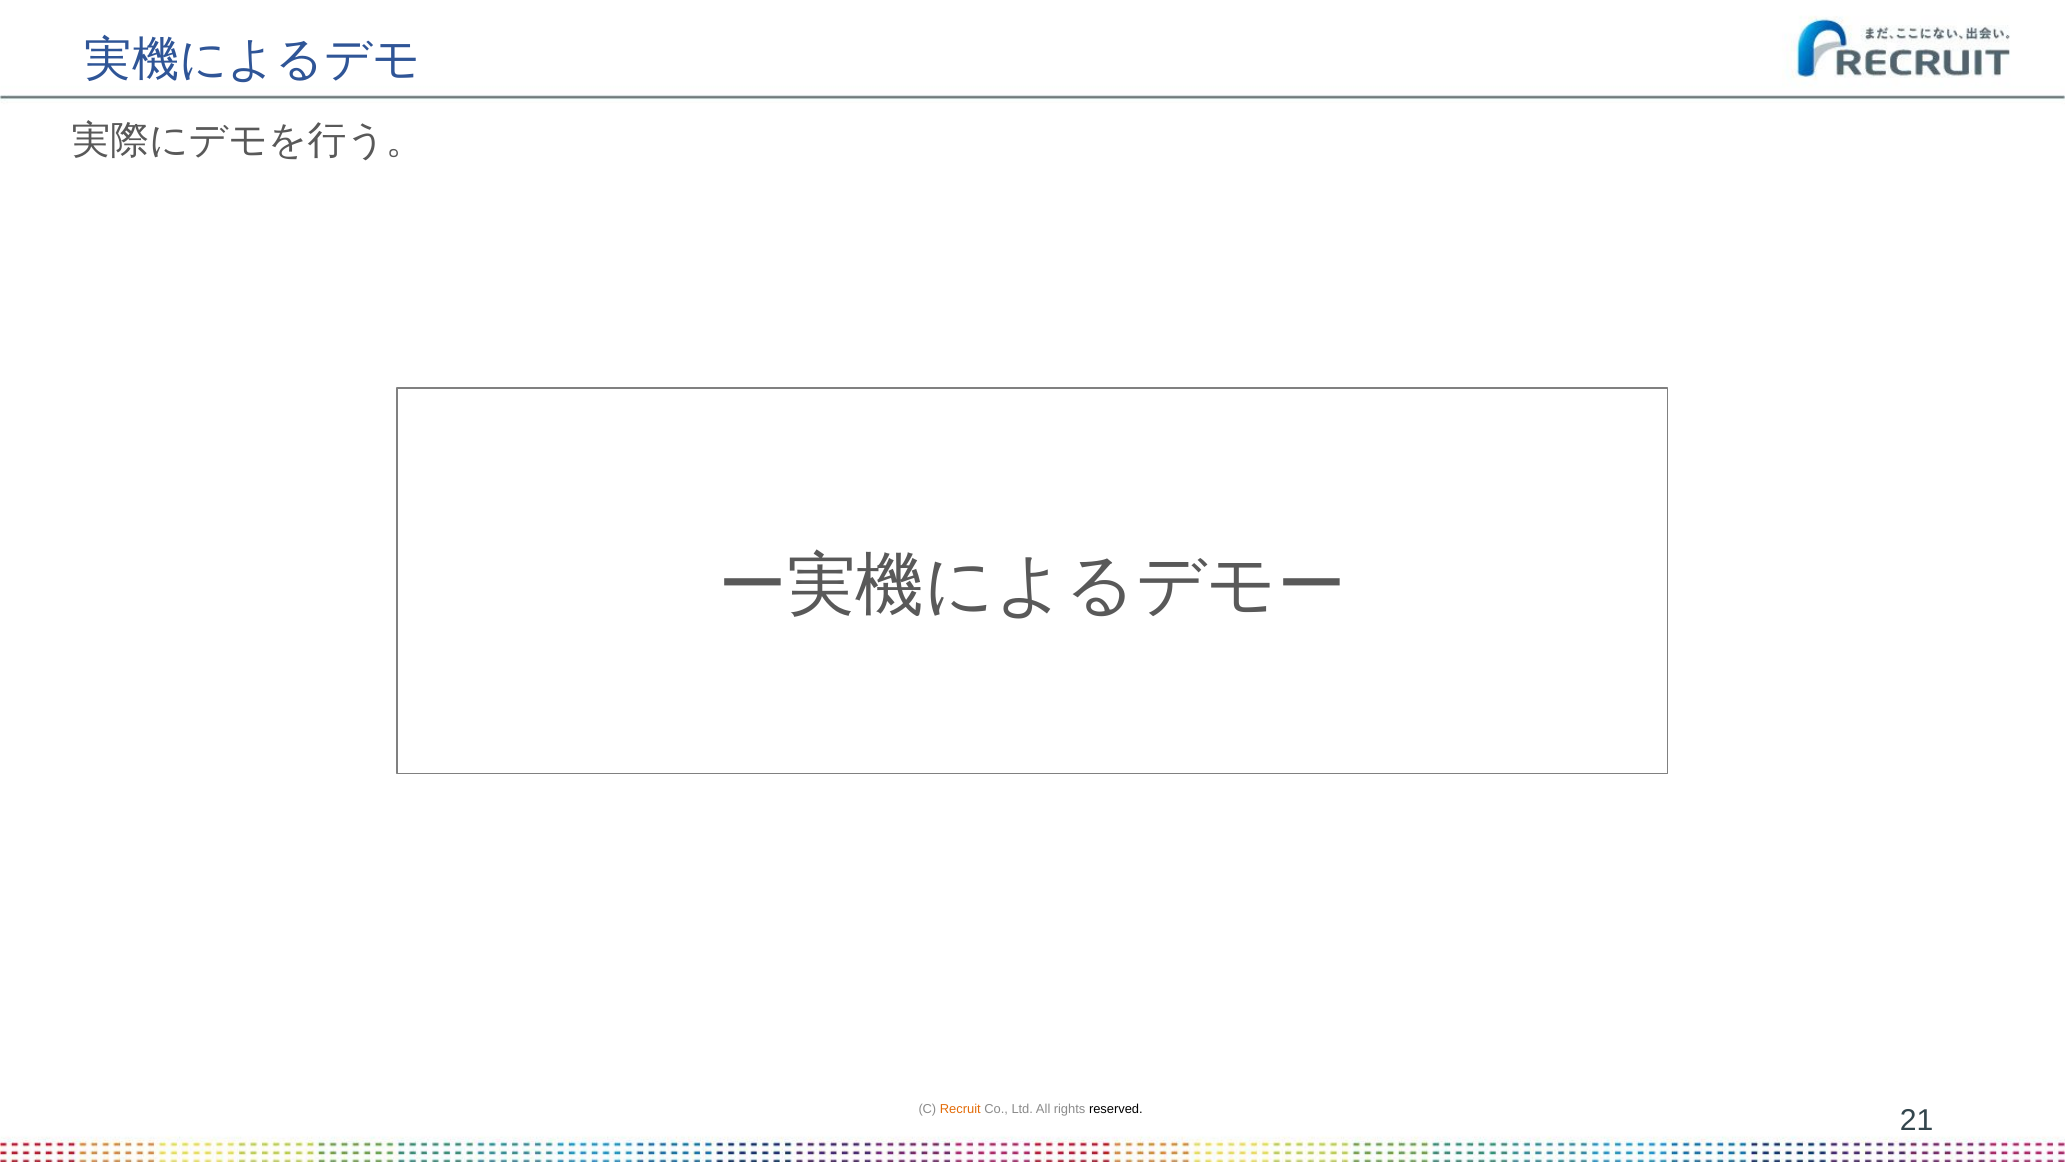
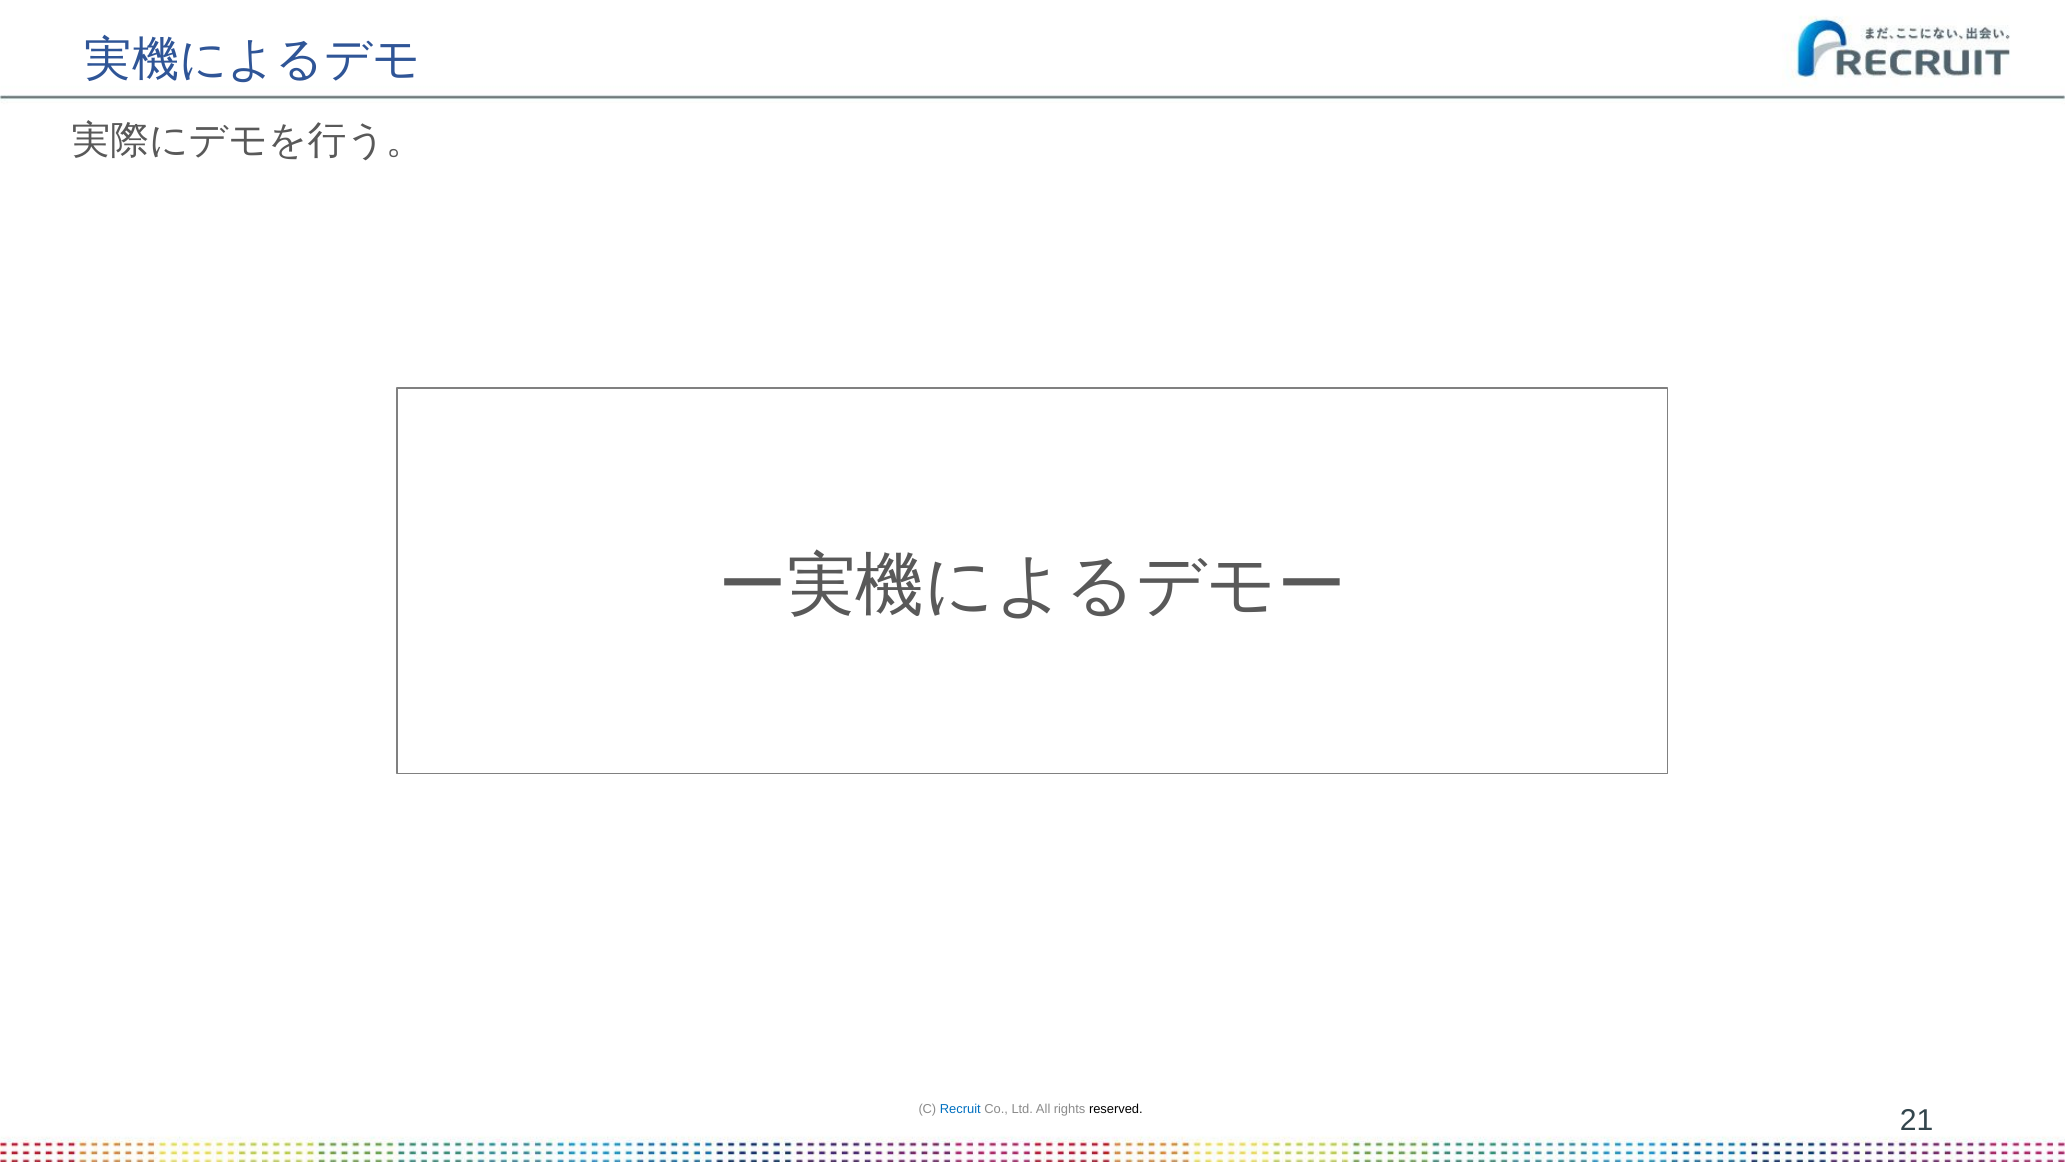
Recruit colour: orange -> blue (960, 1108)
